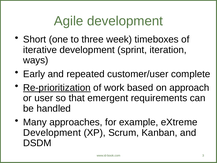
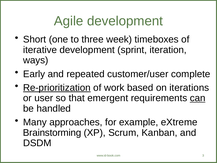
approach: approach -> iterations (189, 88)
can underline: none -> present (198, 98)
Development: Development -> Brainstorming (52, 132)
